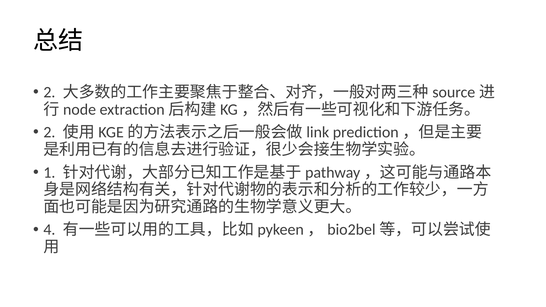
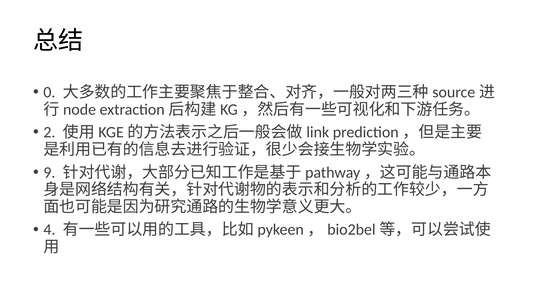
2: 2 -> 0 (49, 92)
1: 1 -> 9 (49, 173)
